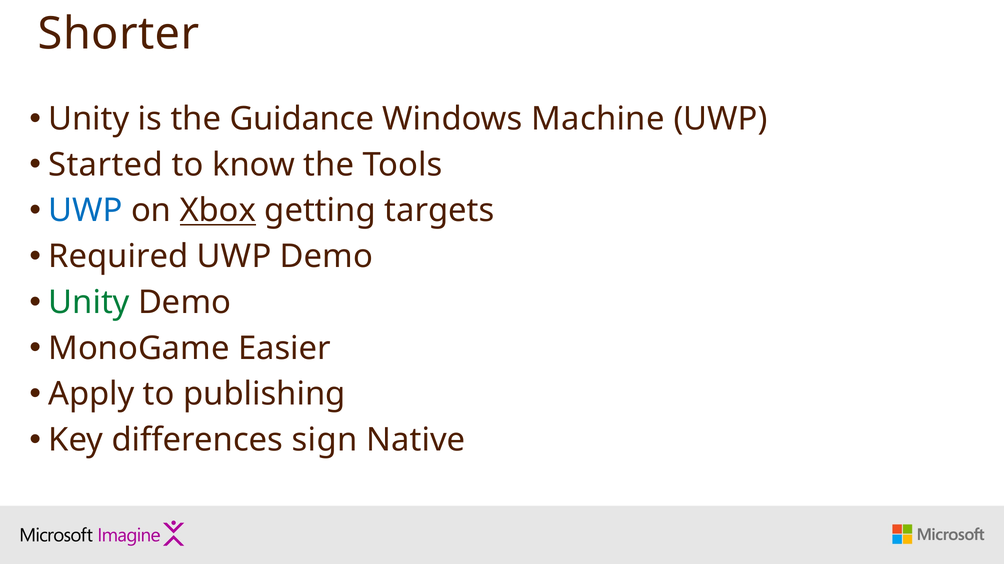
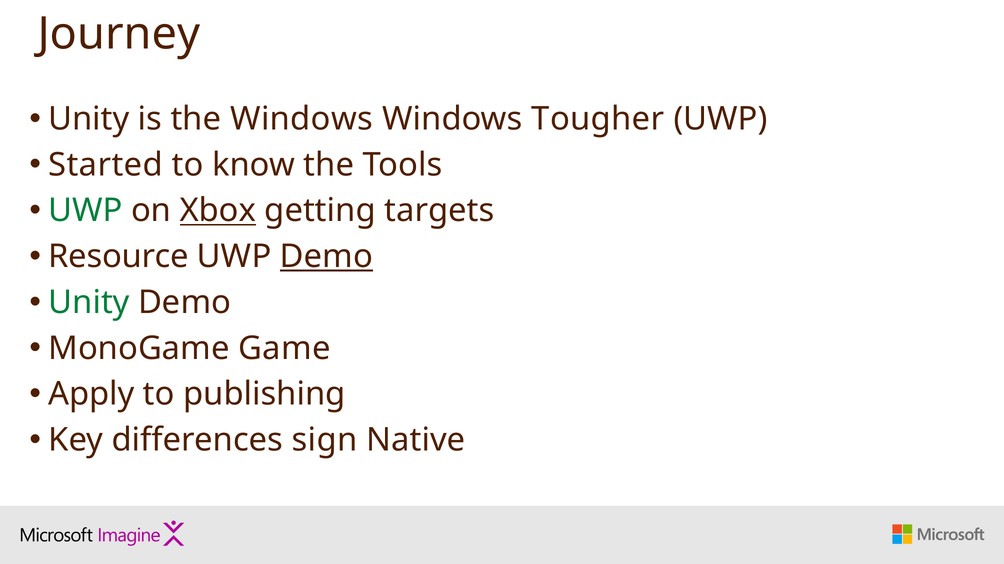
Shorter: Shorter -> Journey (119, 34)
the Guidance: Guidance -> Windows (302, 119)
Machine: Machine -> Tougher (598, 119)
UWP colour: blue -> green (85, 211)
Required: Required -> Resource (119, 257)
Demo underline: none -> present (326, 257)
Easier: Easier -> Game (284, 349)
